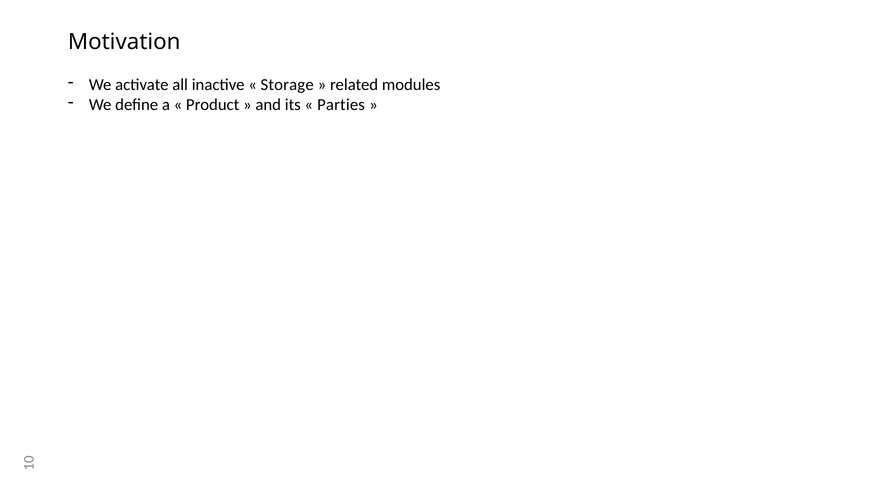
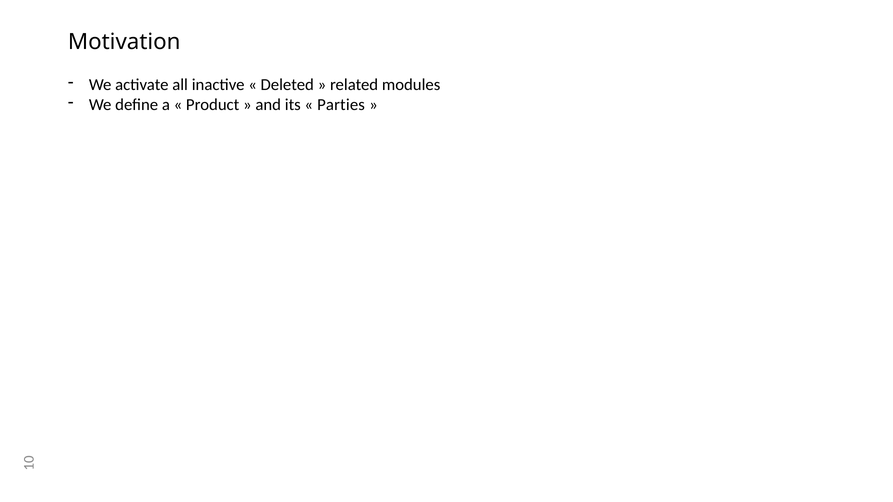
Storage: Storage -> Deleted (287, 85)
